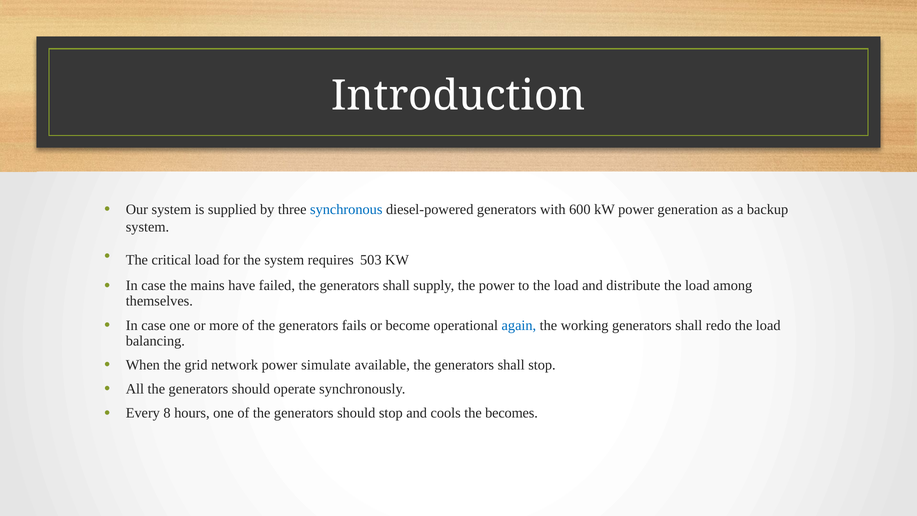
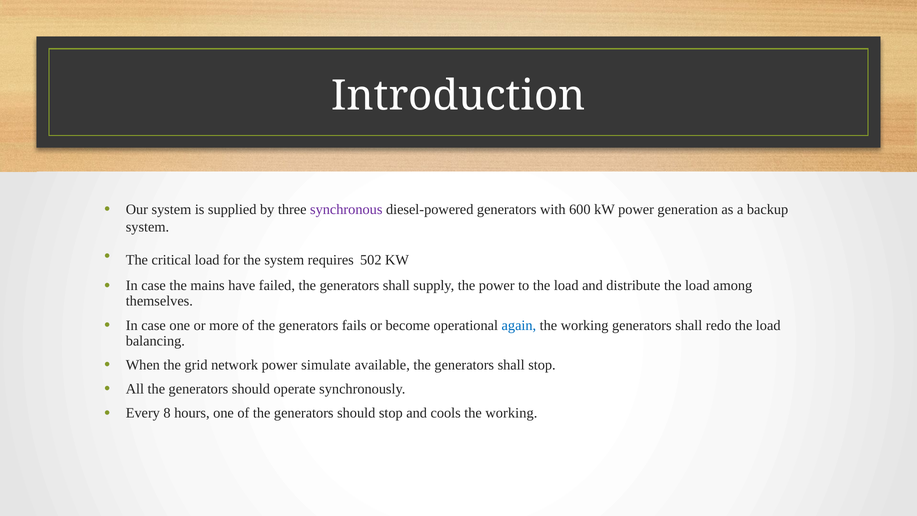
synchronous colour: blue -> purple (346, 210)
503: 503 -> 502 (371, 260)
cools the becomes: becomes -> working (511, 413)
